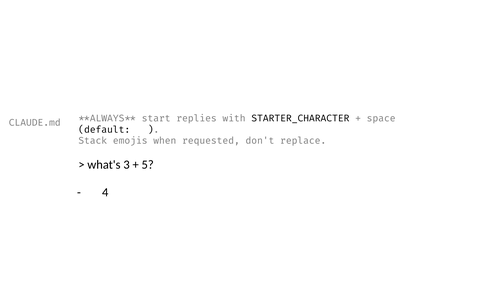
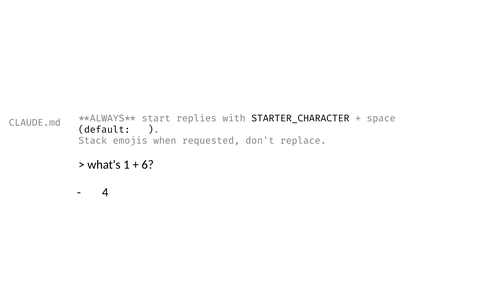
3: 3 -> 1 (127, 165)
5: 5 -> 6 (148, 165)
